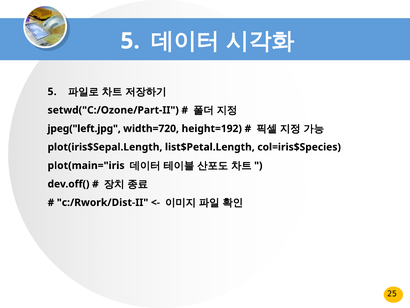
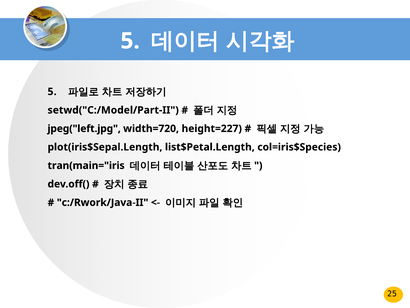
setwd("C:/Ozone/Part-II: setwd("C:/Ozone/Part-II -> setwd("C:/Model/Part-II (113, 110)
height=192: height=192 -> height=227 (212, 128)
plot(main="iris: plot(main="iris -> tran(main="iris (86, 165)
c:/Rwork/Dist-II: c:/Rwork/Dist-II -> c:/Rwork/Java-II (103, 202)
